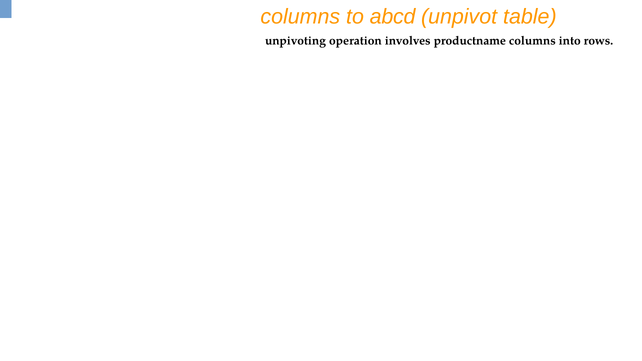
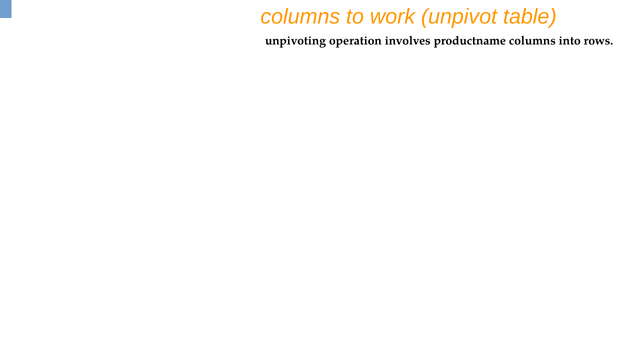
abcd: abcd -> work (392, 17)
